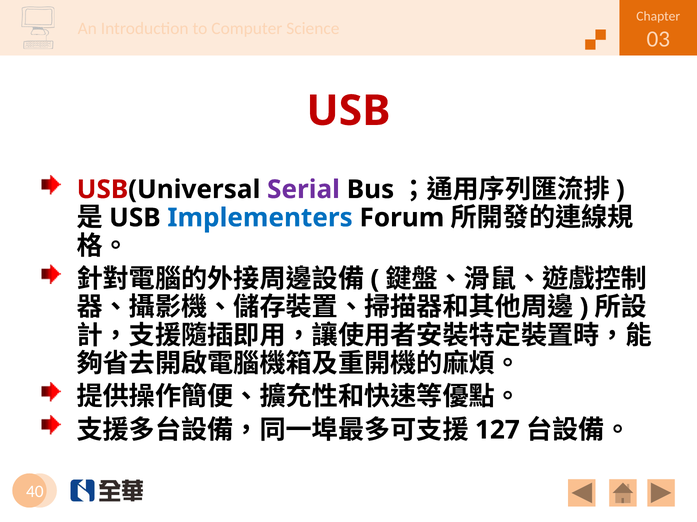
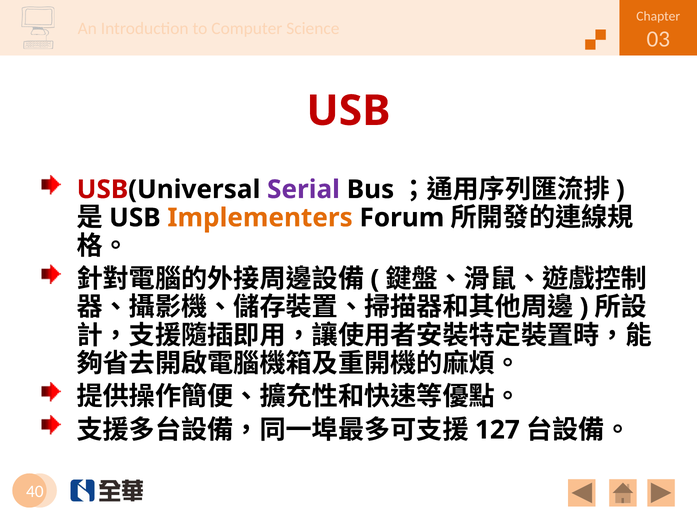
Implementers colour: blue -> orange (260, 218)
